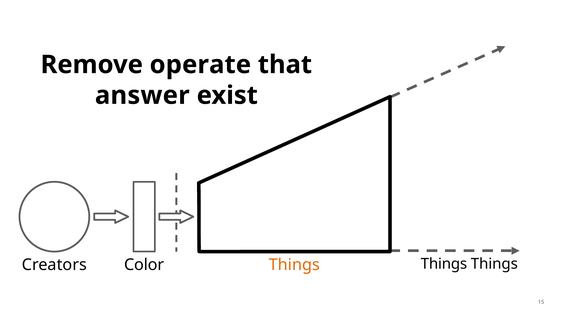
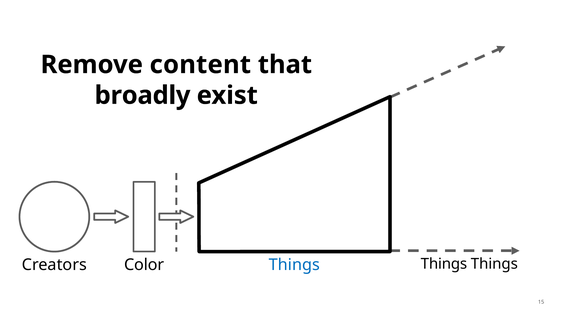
operate: operate -> content (200, 65)
answer: answer -> broadly (143, 95)
Things colour: orange -> blue (294, 265)
